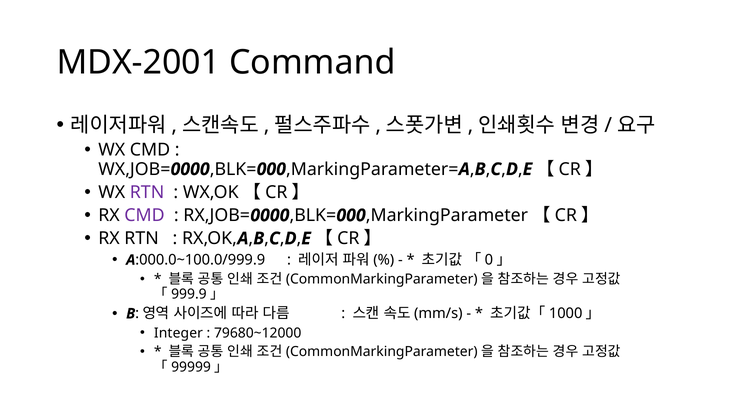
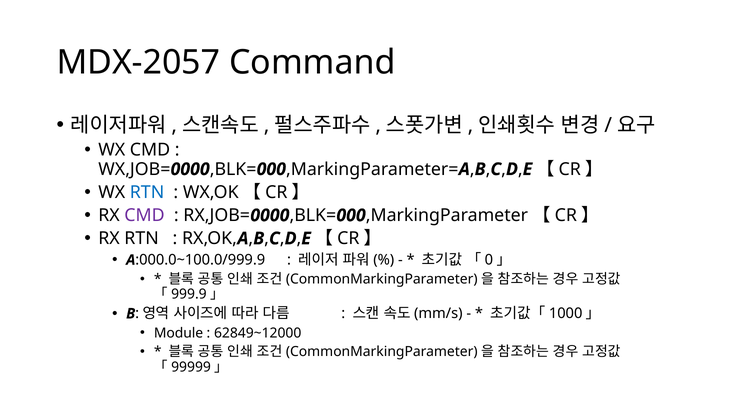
MDX-2001: MDX-2001 -> MDX-2057 (138, 62)
RTN colour: purple -> blue (147, 192)
Integer: Integer -> Module (179, 332)
79680~12000: 79680~12000 -> 62849~12000 (258, 332)
